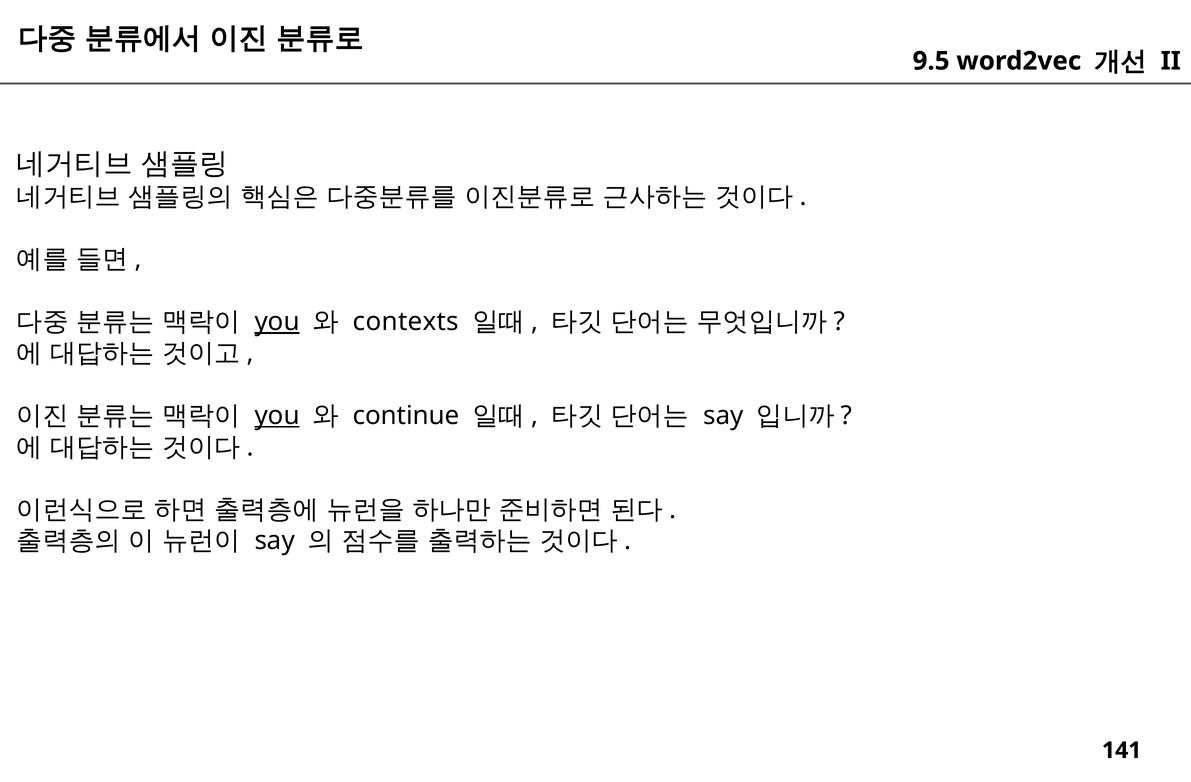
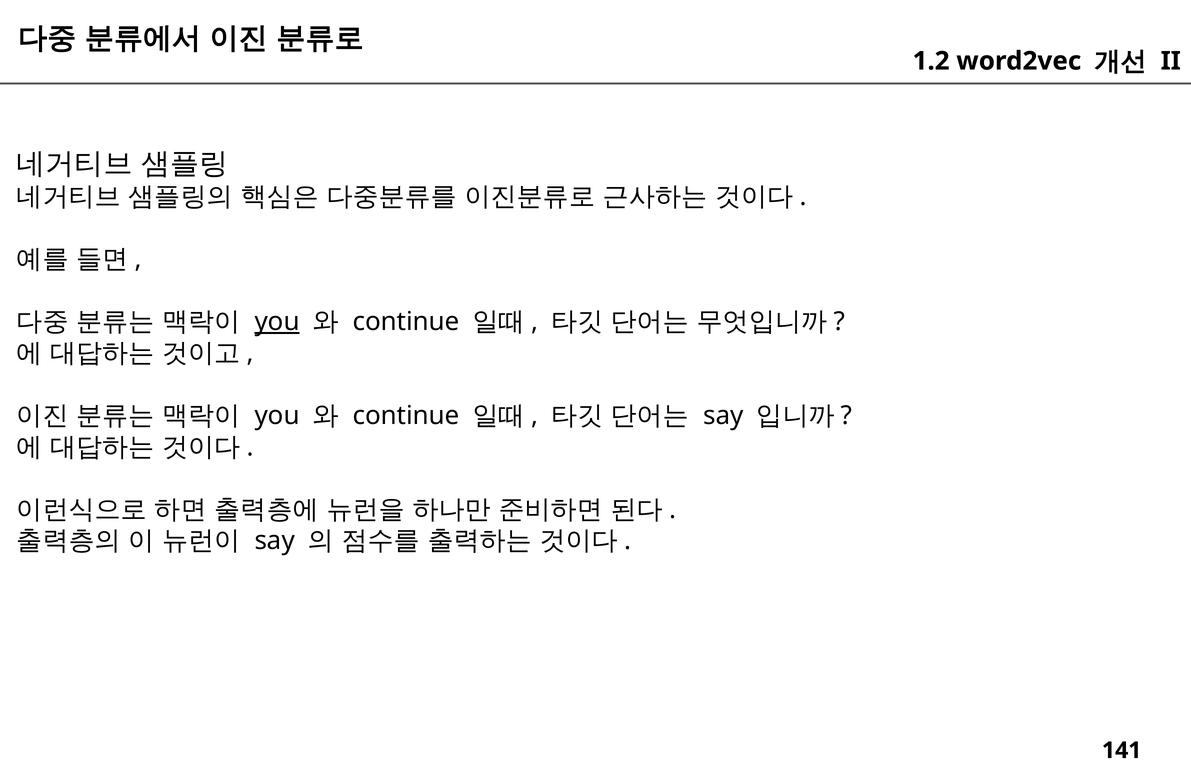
9.5: 9.5 -> 1.2 (931, 61)
contexts: contexts -> continue (406, 322)
you underline: present -> none (277, 416)
